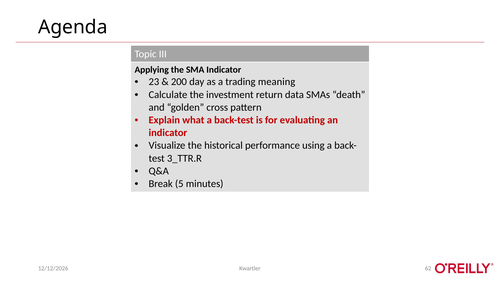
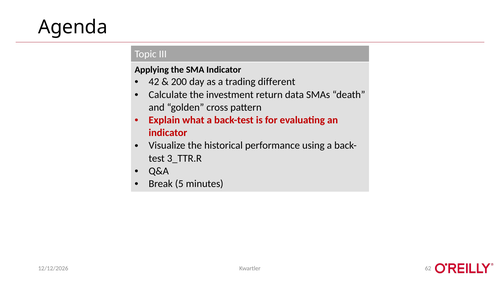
23: 23 -> 42 (154, 82)
meaning: meaning -> different (277, 82)
